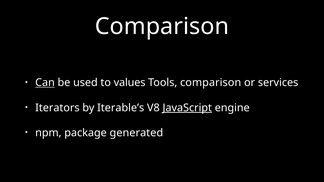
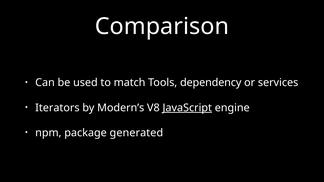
Can underline: present -> none (45, 83)
values: values -> match (130, 83)
Tools comparison: comparison -> dependency (211, 83)
Iterable’s: Iterable’s -> Modern’s (121, 108)
